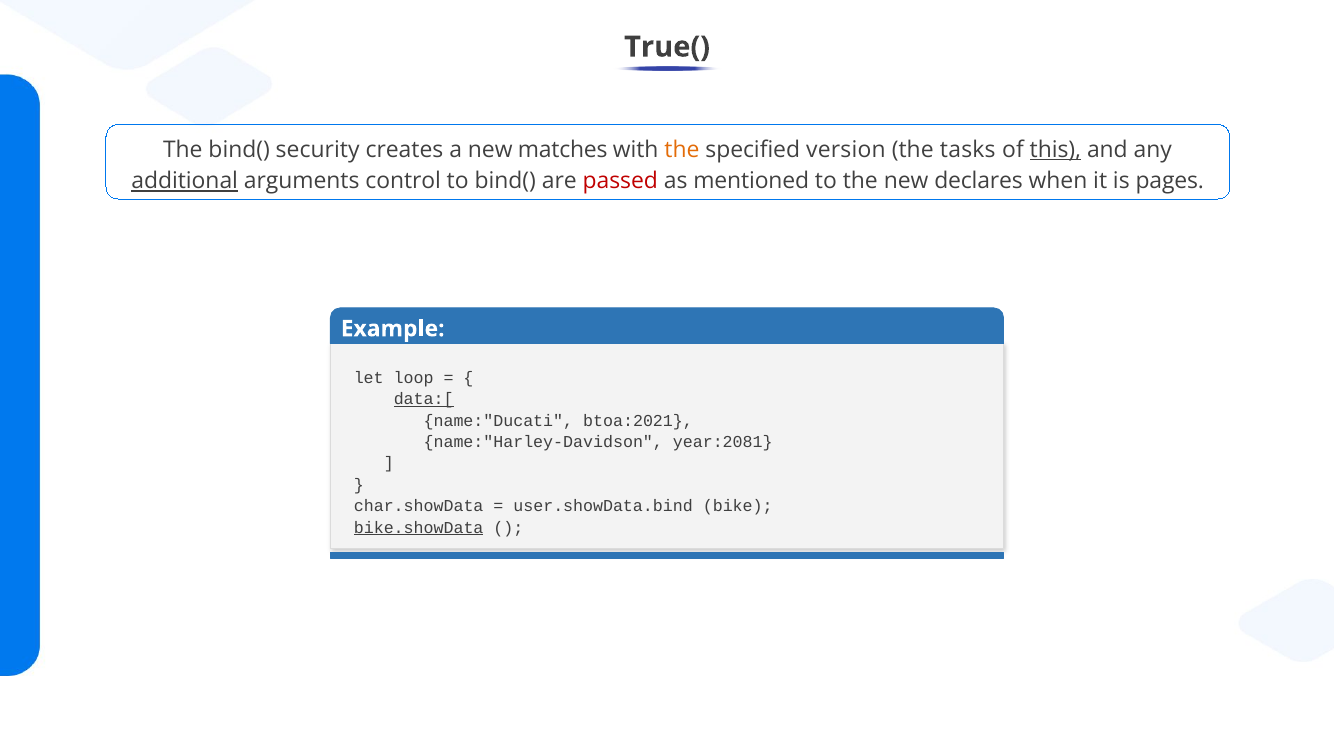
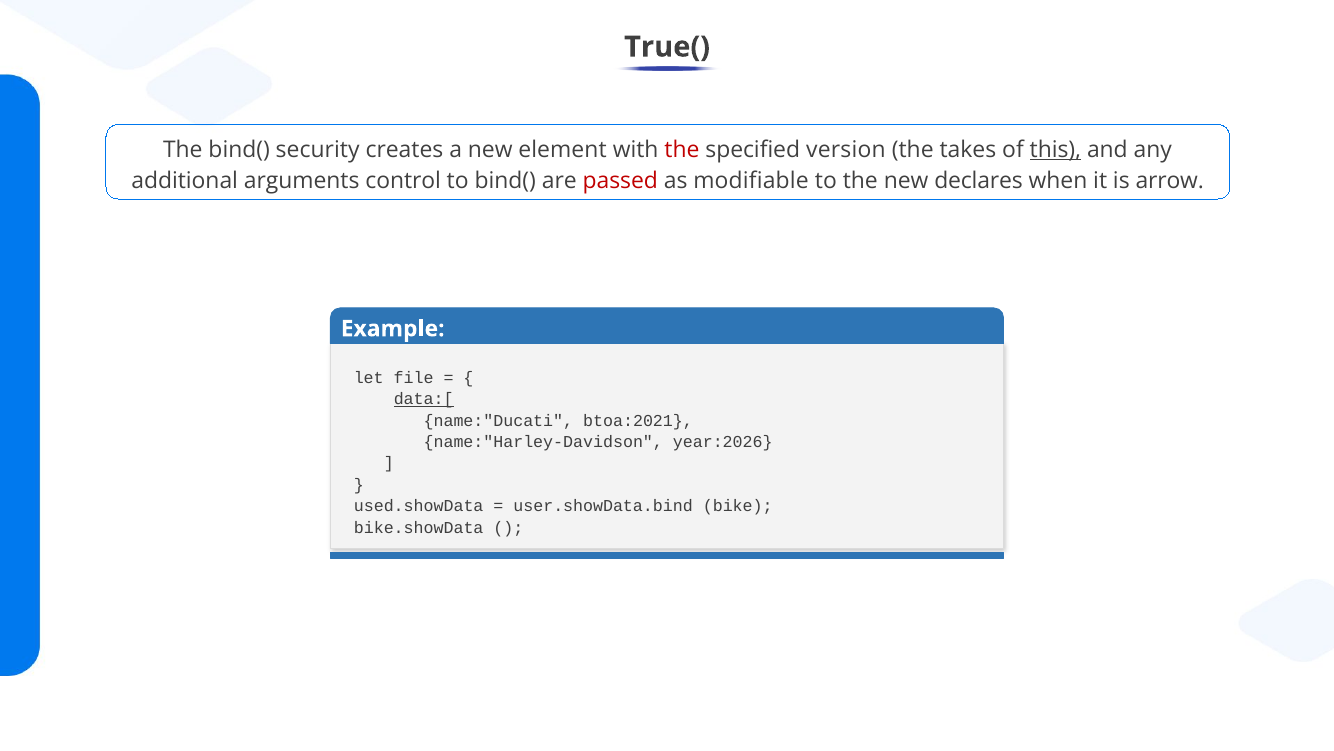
matches: matches -> element (563, 149)
the colour: orange -> red (682, 149)
tasks: tasks -> takes (968, 149)
additional underline: present -> none (185, 181)
mentioned: mentioned -> modifiable (751, 181)
pages: pages -> arrow (1170, 181)
loop: loop -> file (414, 377)
year:2081: year:2081 -> year:2026 (723, 442)
char.showData: char.showData -> used.showData (419, 506)
bike.showData underline: present -> none (419, 527)
